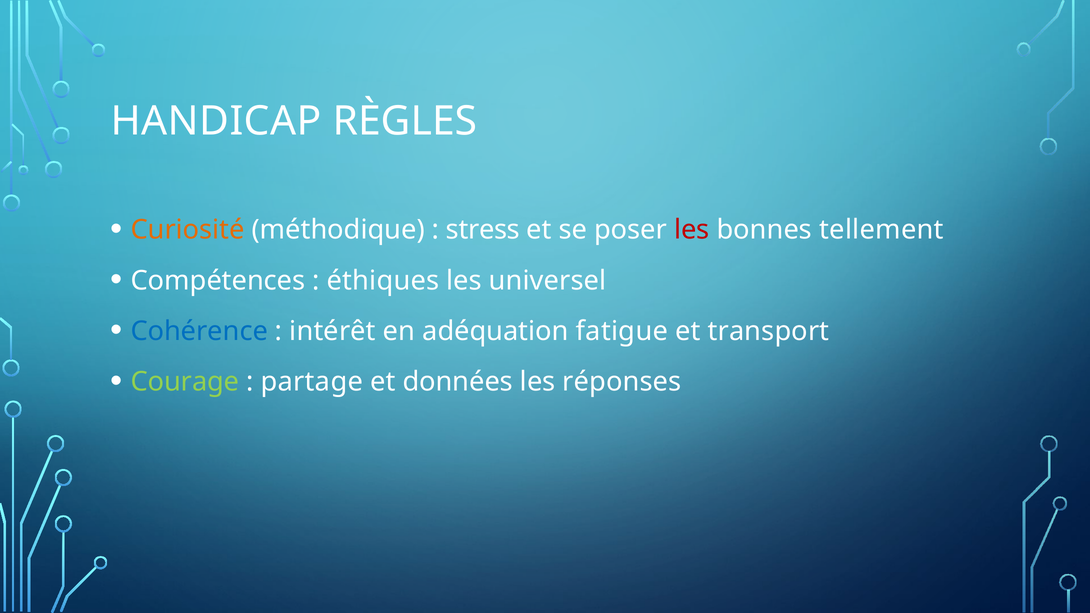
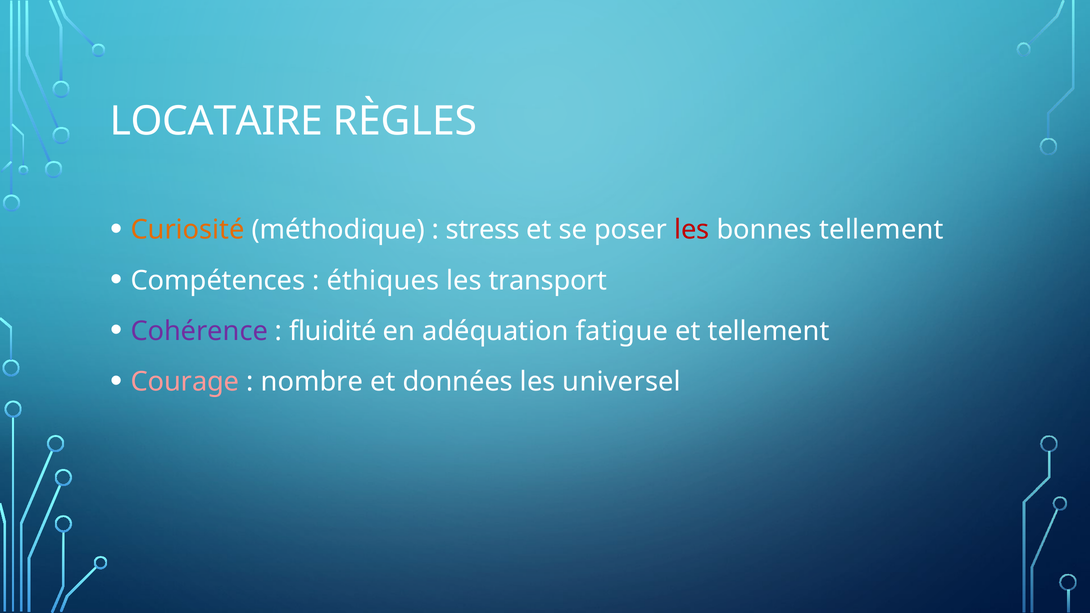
HANDICAP: HANDICAP -> LOCATAIRE (216, 121)
universel: universel -> transport (548, 281)
Cohérence colour: blue -> purple (199, 331)
intérêt: intérêt -> fluidité (333, 331)
et transport: transport -> tellement (769, 331)
Courage colour: light green -> pink (185, 382)
partage: partage -> nombre (312, 382)
réponses: réponses -> universel (622, 382)
